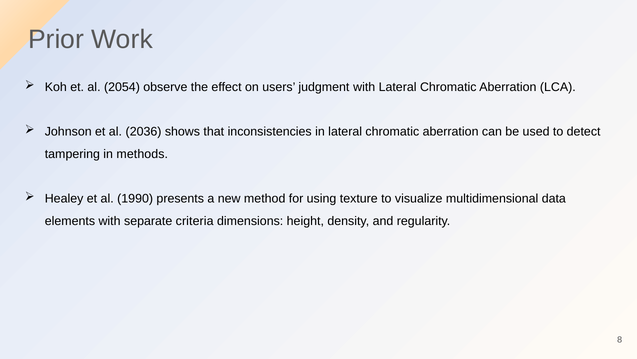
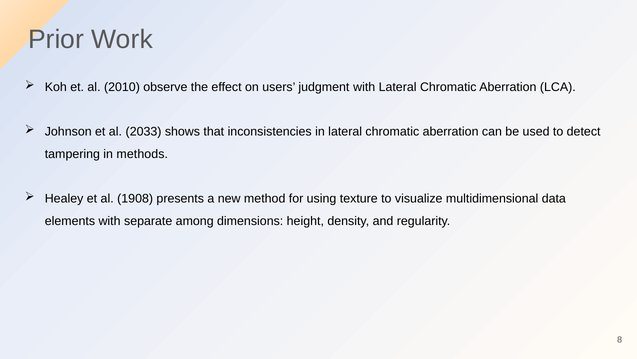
2054: 2054 -> 2010 (122, 87)
2036: 2036 -> 2033 (144, 132)
1990: 1990 -> 1908 (135, 198)
criteria: criteria -> among (195, 221)
